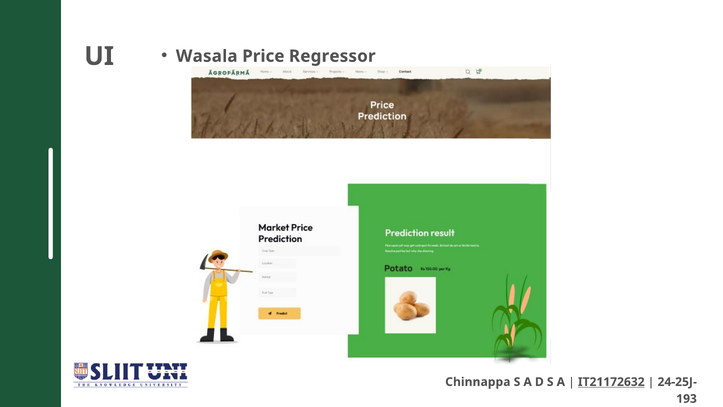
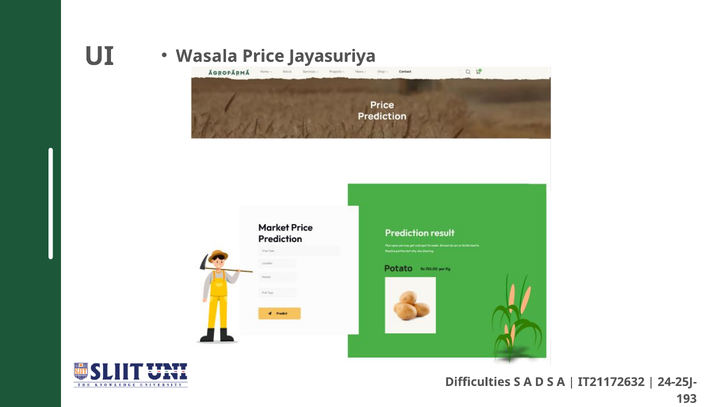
Regressor: Regressor -> Jayasuriya (332, 56)
Chinnappa: Chinnappa -> Difficulties (478, 382)
IT21172632 underline: present -> none (611, 382)
